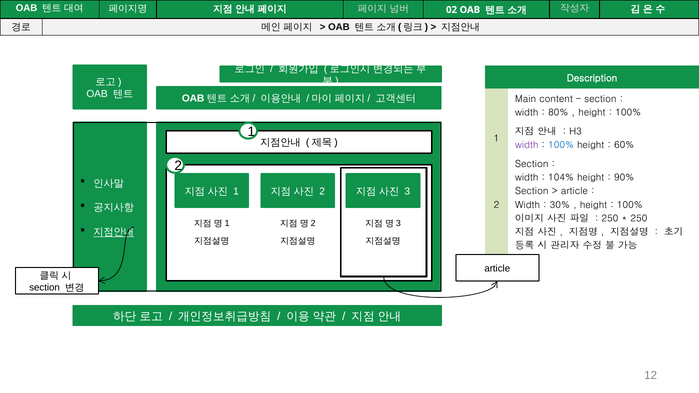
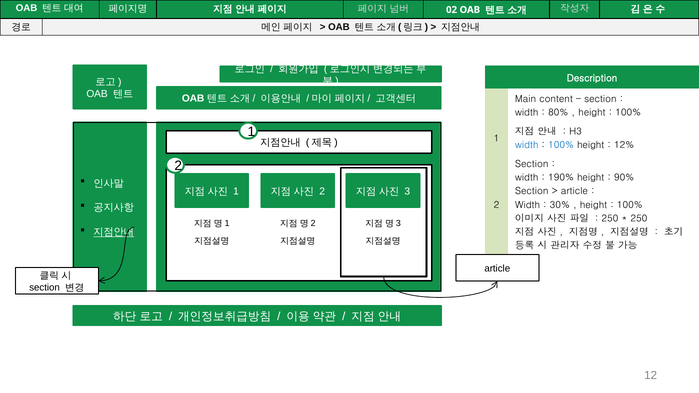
width colour: purple -> blue (527, 145)
60%: 60% -> 12% (624, 145)
104%: 104% -> 190% (561, 178)
